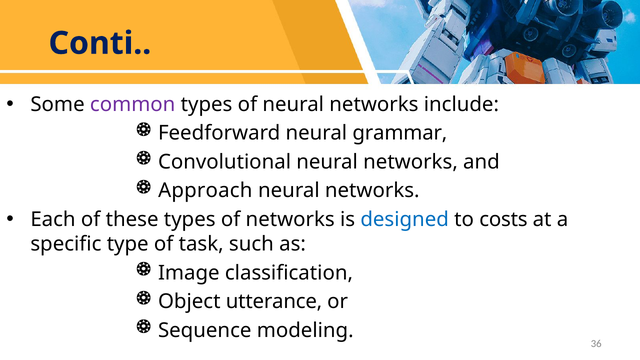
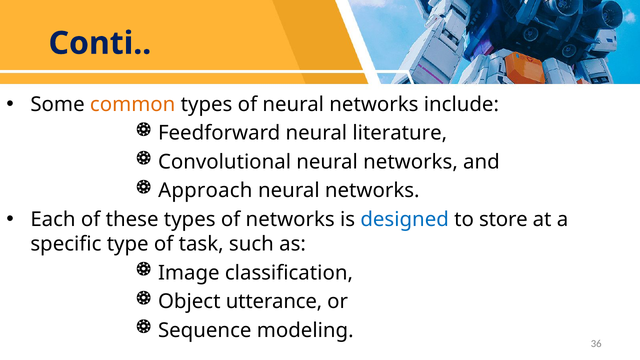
common colour: purple -> orange (133, 104)
grammar: grammar -> literature (400, 133)
costs: costs -> store (503, 220)
